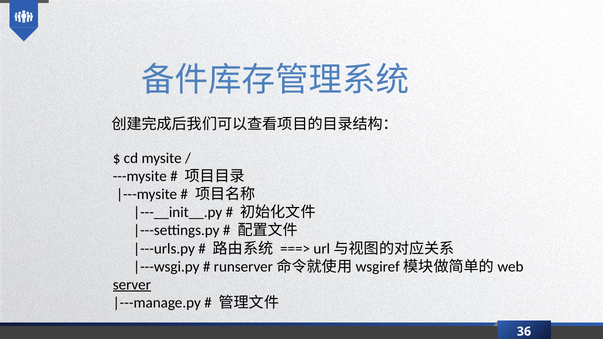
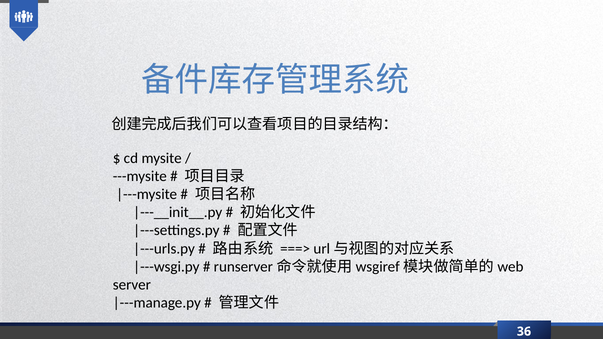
server underline: present -> none (132, 285)
